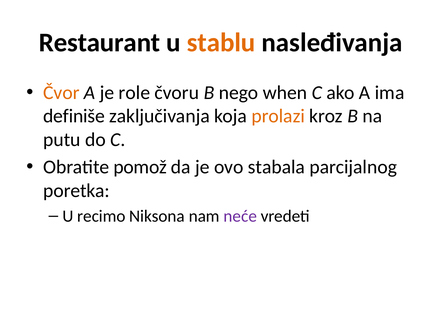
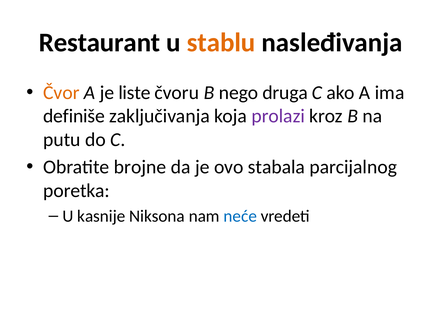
role: role -> liste (134, 93)
when: when -> druga (285, 93)
prolazi colour: orange -> purple (278, 116)
pomož: pomož -> brojne (140, 167)
recimo: recimo -> kasnije (101, 216)
neće colour: purple -> blue (240, 216)
